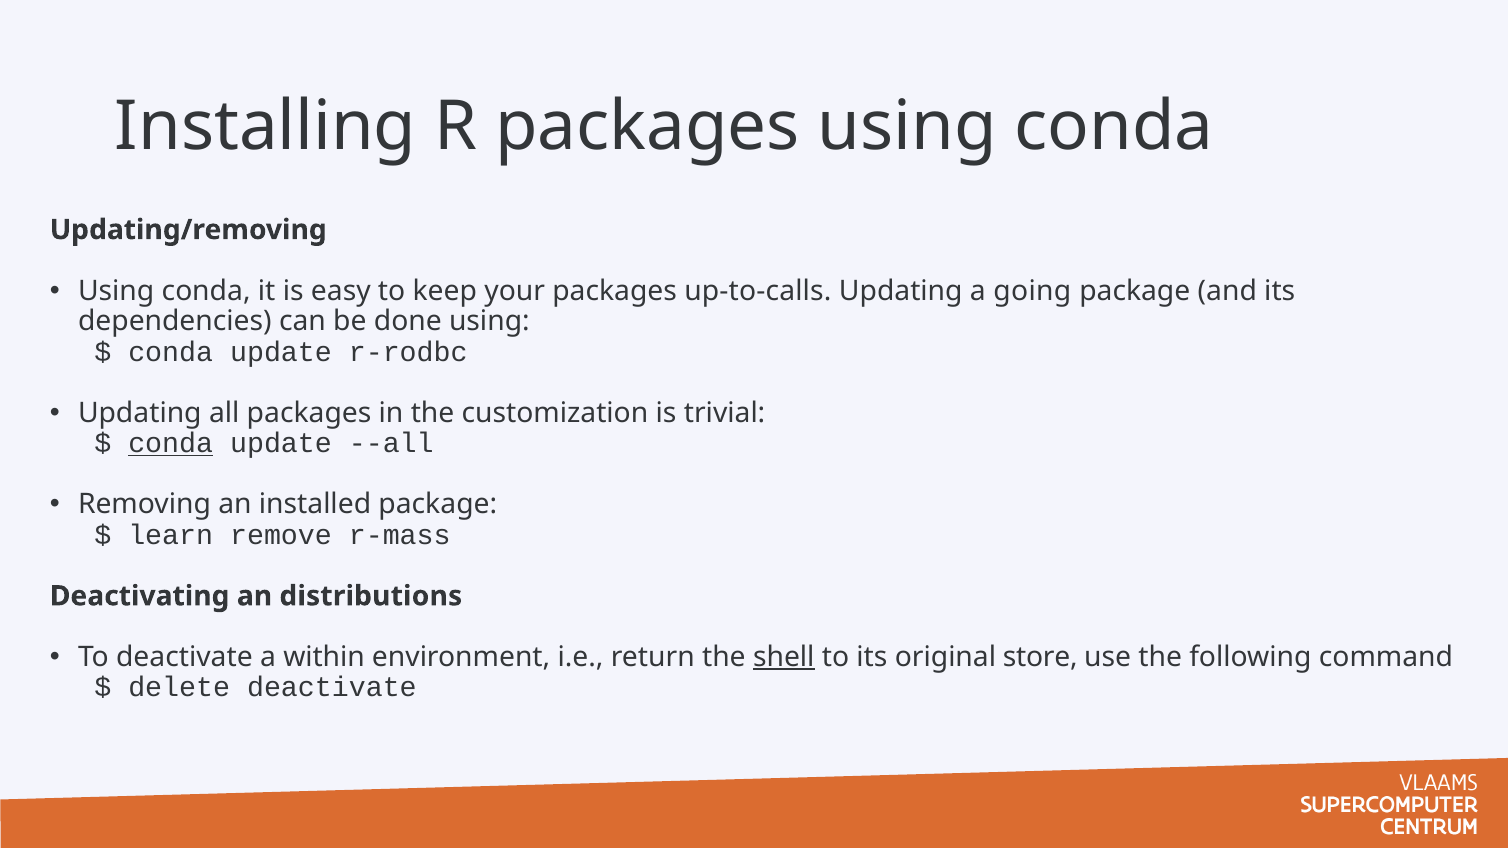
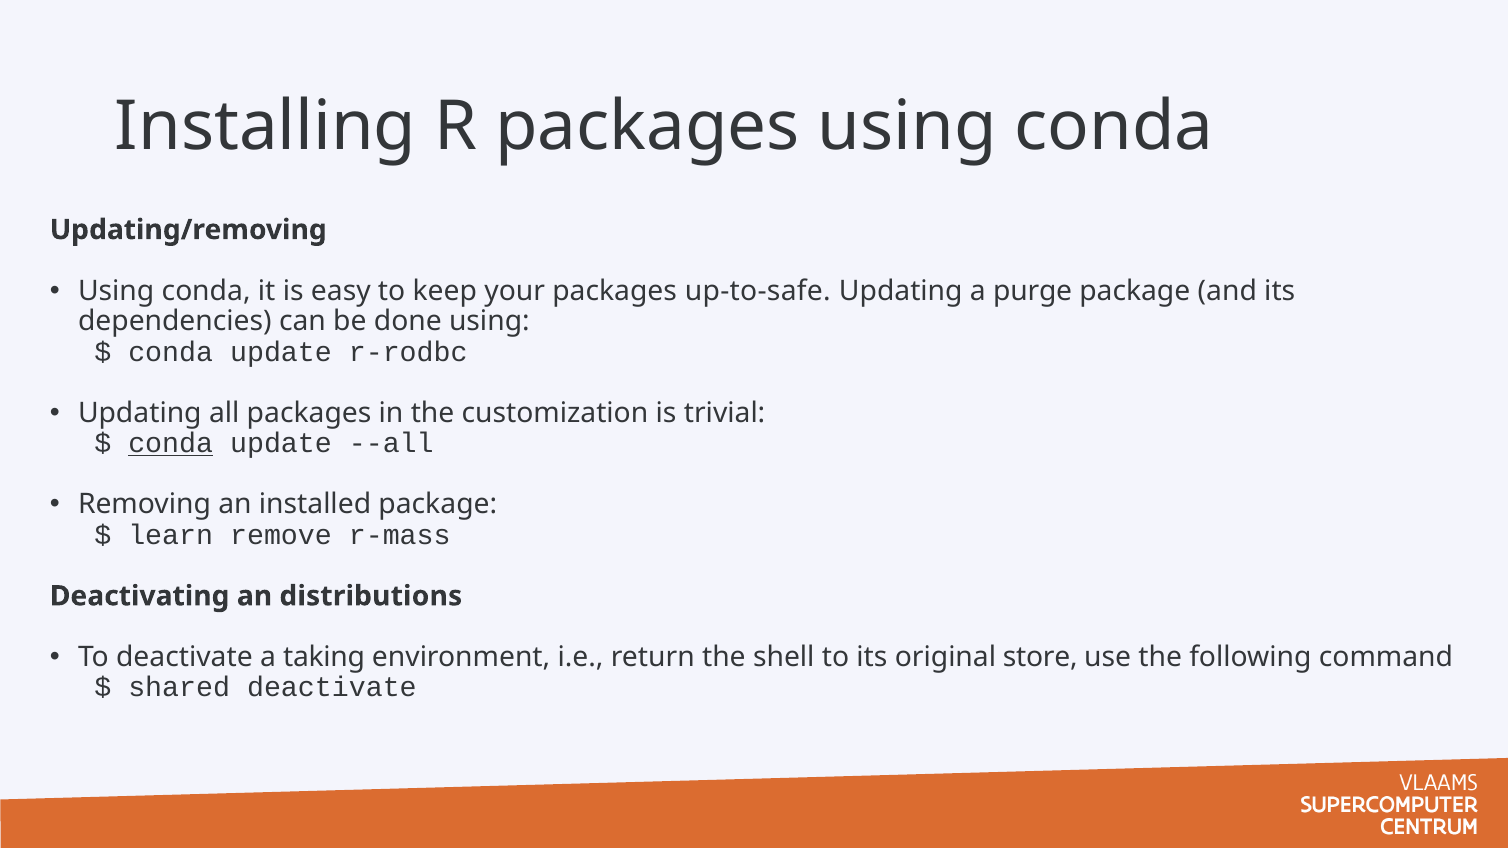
up-to-calls: up-to-calls -> up-to-safe (758, 291)
going: going -> purge (1033, 291)
within: within -> taking (324, 657)
shell underline: present -> none (784, 657)
delete: delete -> shared (179, 688)
